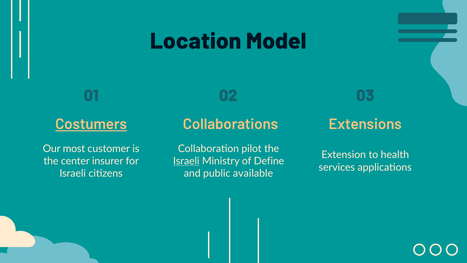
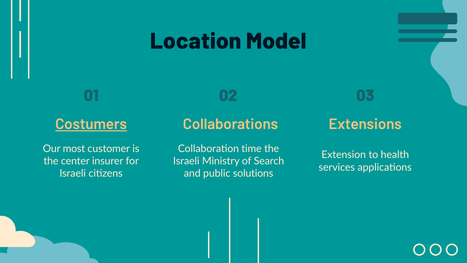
pilot: pilot -> time (252, 148)
Israeli underline: present -> none (186, 161)
Define: Define -> Search (269, 161)
available: available -> solutions (253, 173)
